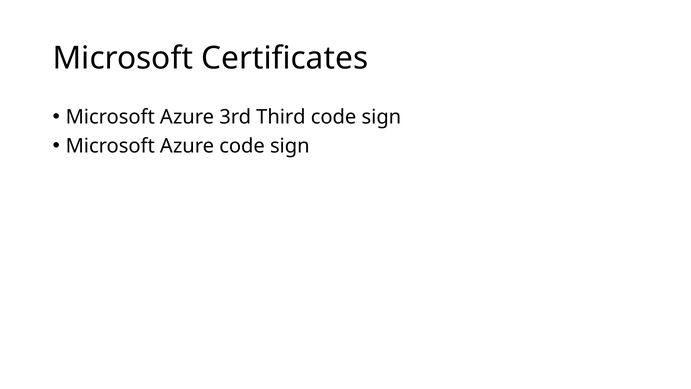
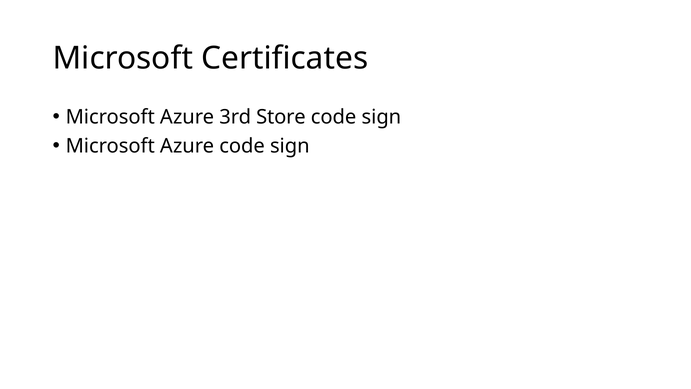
Third: Third -> Store (281, 117)
